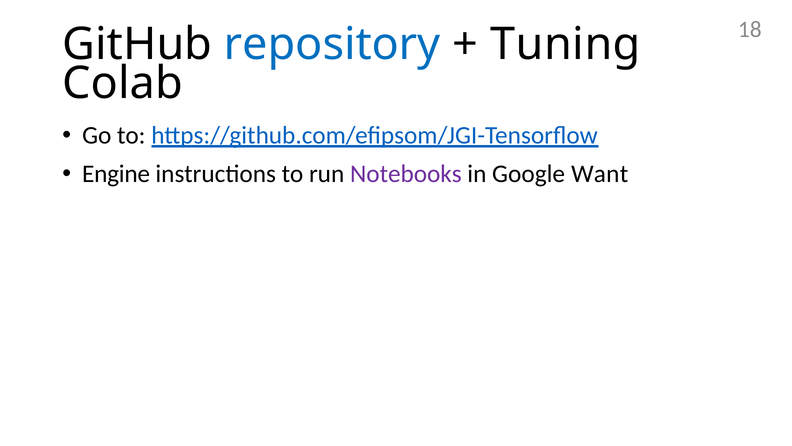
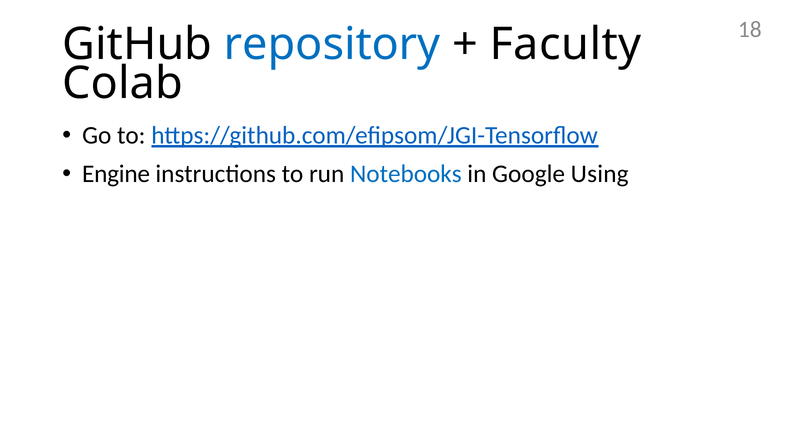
Tuning: Tuning -> Faculty (565, 44)
Notebooks colour: purple -> blue (406, 174)
Want: Want -> Using (600, 174)
